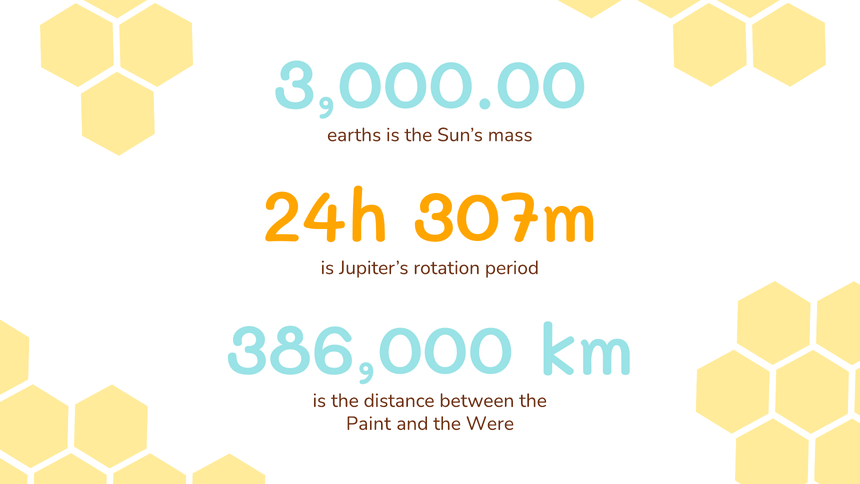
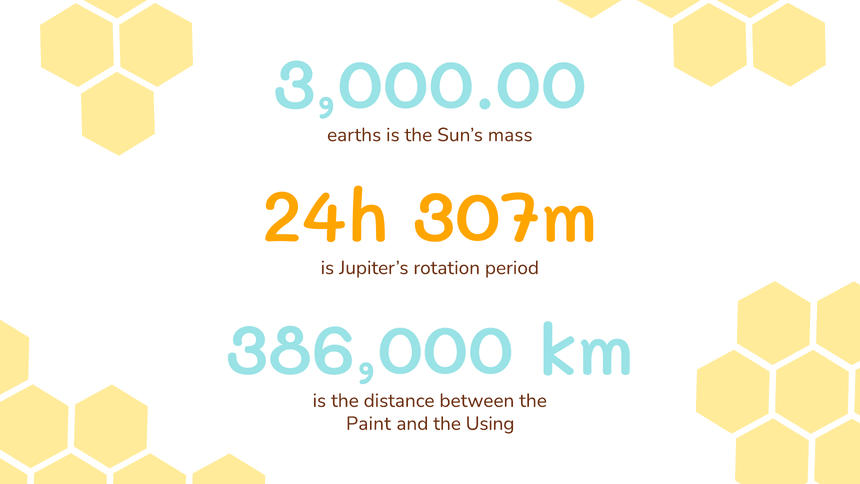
Were: Were -> Using (490, 423)
